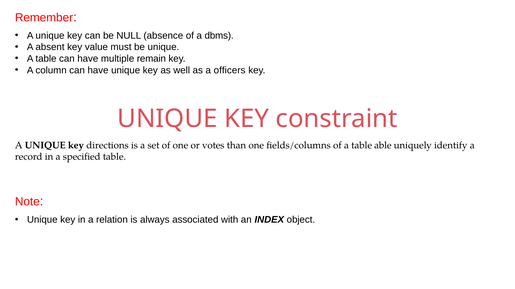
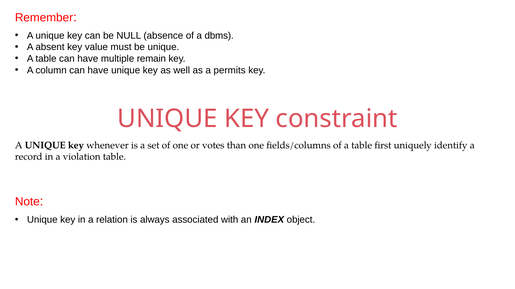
officers: officers -> permits (230, 70)
directions: directions -> whenever (108, 146)
able: able -> first (383, 146)
specified: specified -> violation (82, 157)
